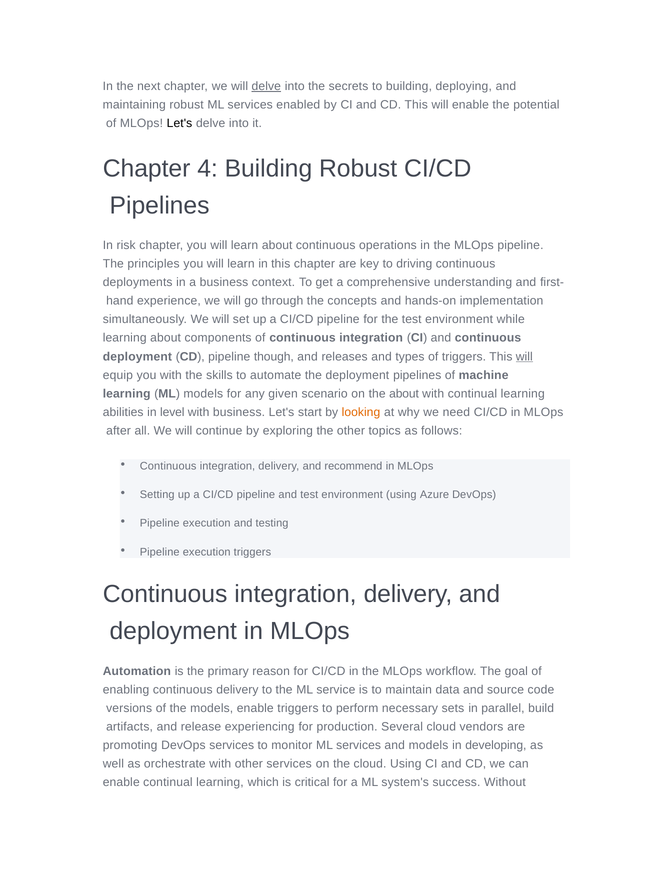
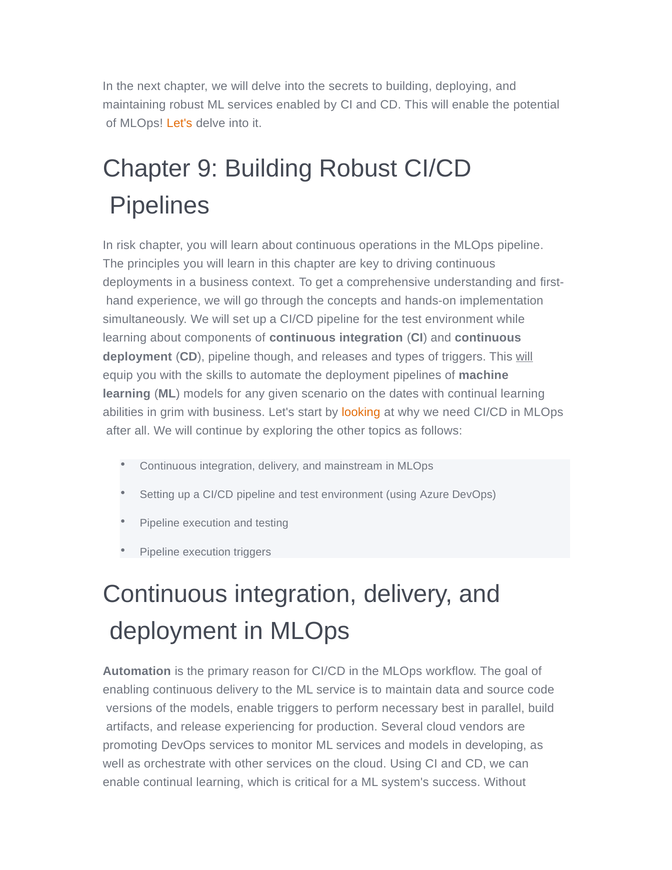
delve underline: present -> none (266, 86)
Let's colour: black -> orange (179, 123)
4: 4 -> 9 (208, 168)
the about: about -> dates (404, 394)
level: level -> grim (172, 412)
recommend: recommend -> mainstream (353, 466)
sets: sets -> best (453, 708)
